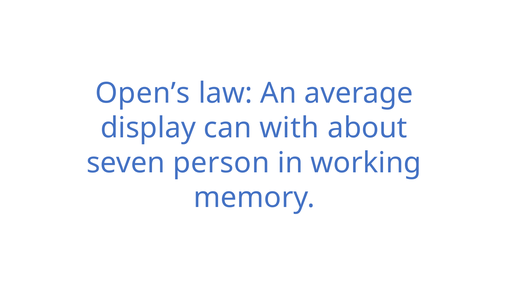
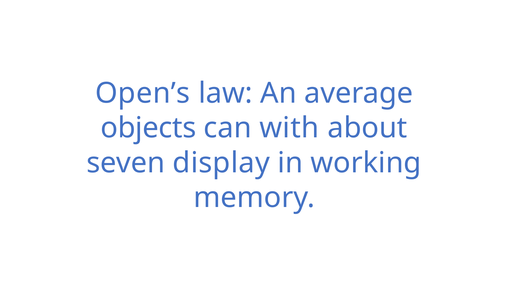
display: display -> objects (148, 128)
person: person -> display (221, 163)
